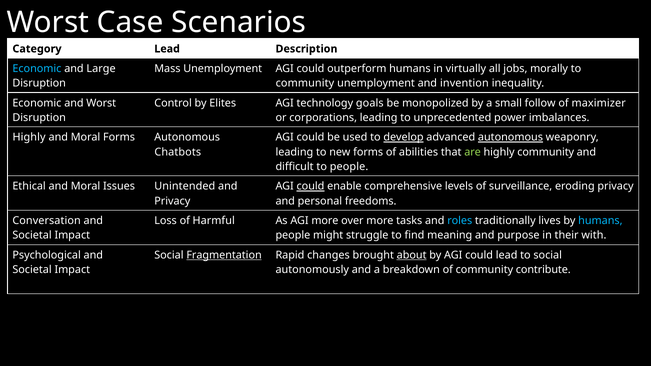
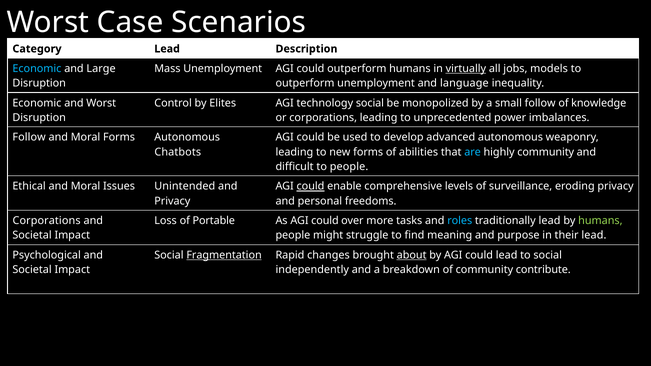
virtually underline: none -> present (466, 69)
morally: morally -> models (549, 69)
community: community -> outperform (305, 83)
invention: invention -> language (464, 83)
technology goals: goals -> social (370, 103)
maximizer: maximizer -> knowledge (599, 103)
Highly: Highly -> Follow (29, 137)
develop underline: present -> none (403, 137)
autonomous underline: present -> none (510, 137)
are colour: light green -> light blue (473, 152)
Conversation: Conversation -> Corporations (47, 221)
Harmful: Harmful -> Portable (214, 221)
As AGI more: more -> could (325, 221)
traditionally lives: lives -> lead (549, 221)
humans colour: light blue -> light green (600, 221)
their with: with -> lead (594, 235)
autonomously: autonomously -> independently (312, 270)
